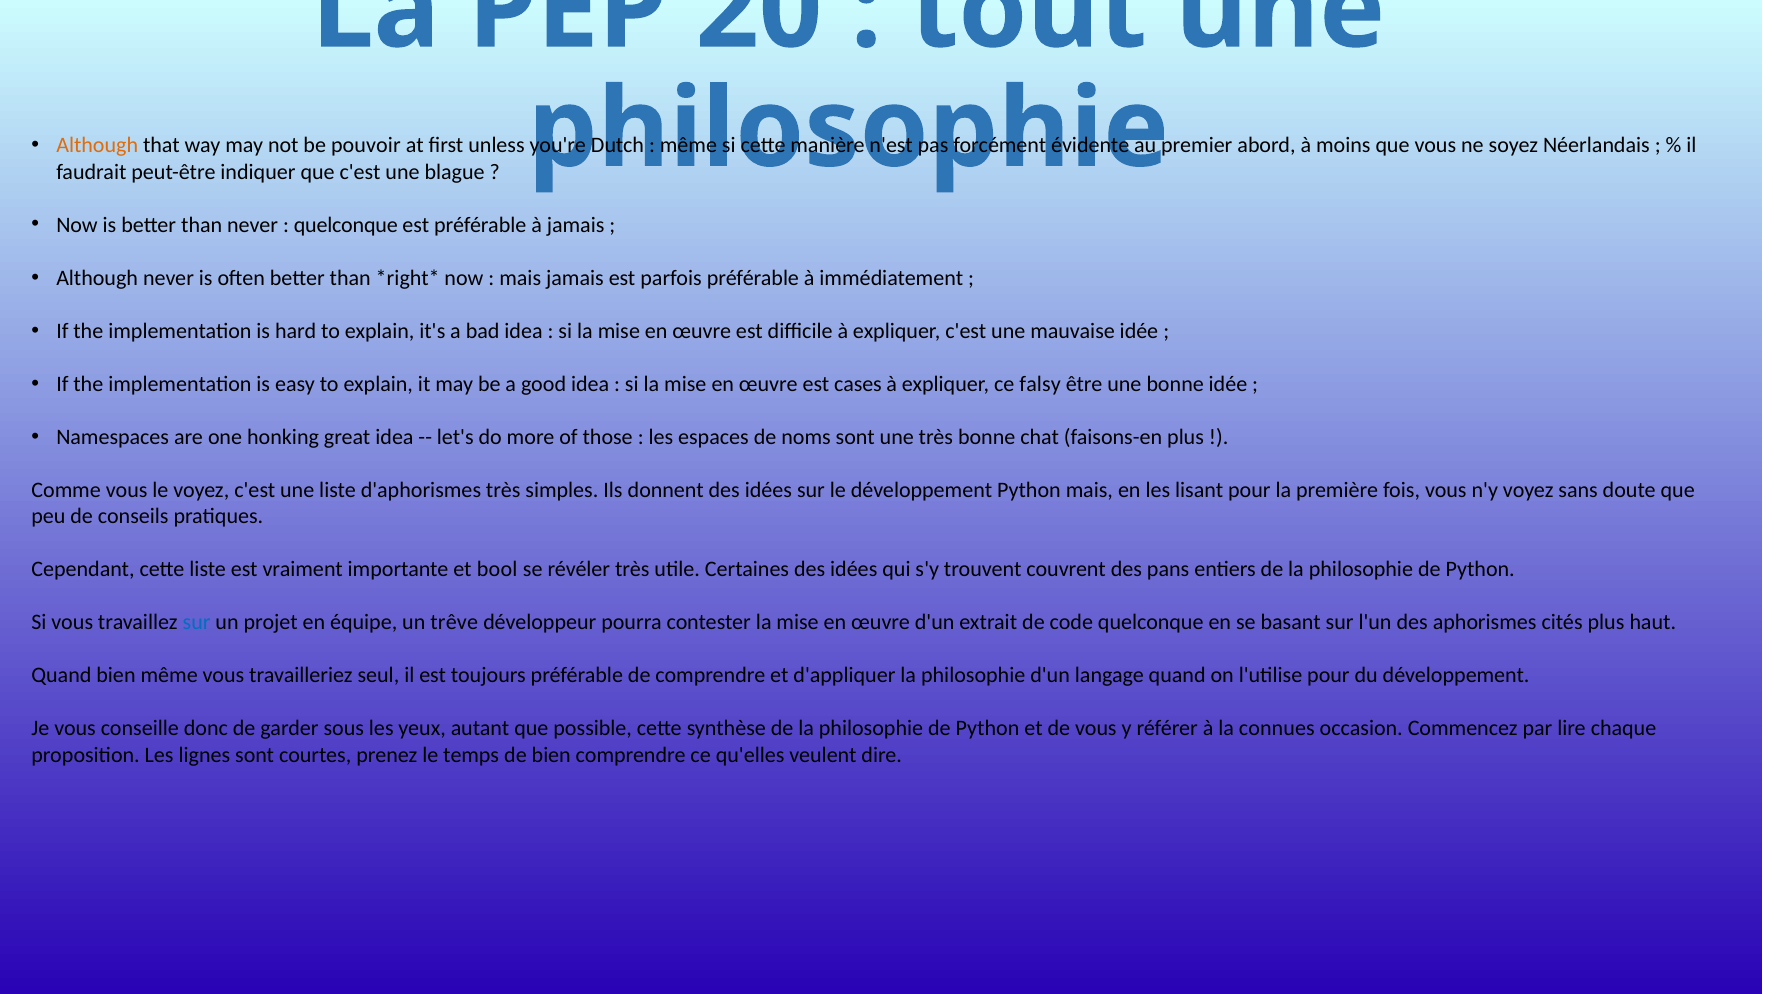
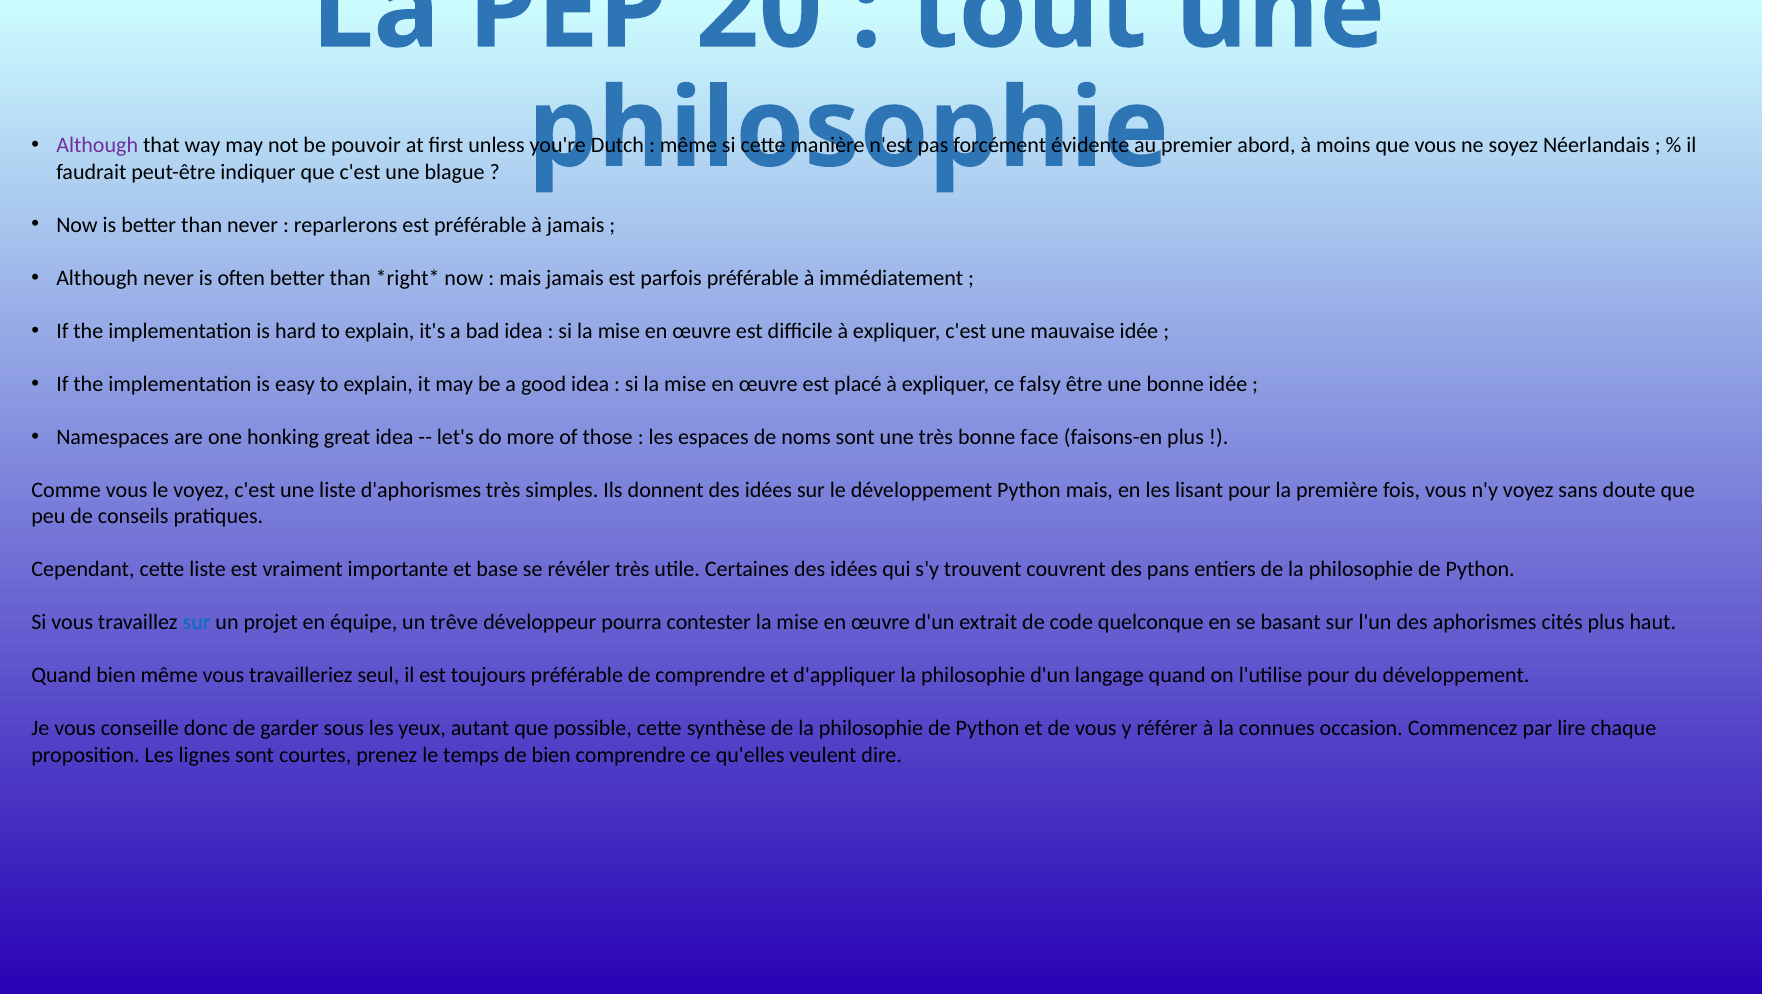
Although colour: orange -> purple (97, 145)
quelconque: quelconque -> reparlerons (346, 225)
cases: cases -> placé (858, 384)
chat: chat -> face (1040, 437)
bool: bool -> base (497, 569)
